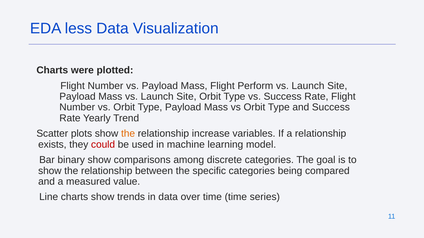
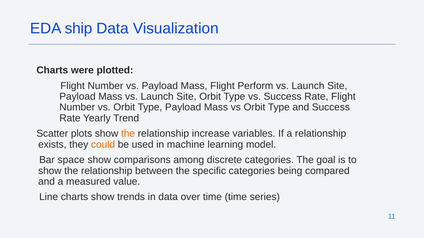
less: less -> ship (79, 28)
could colour: red -> orange (103, 145)
binary: binary -> space (71, 160)
